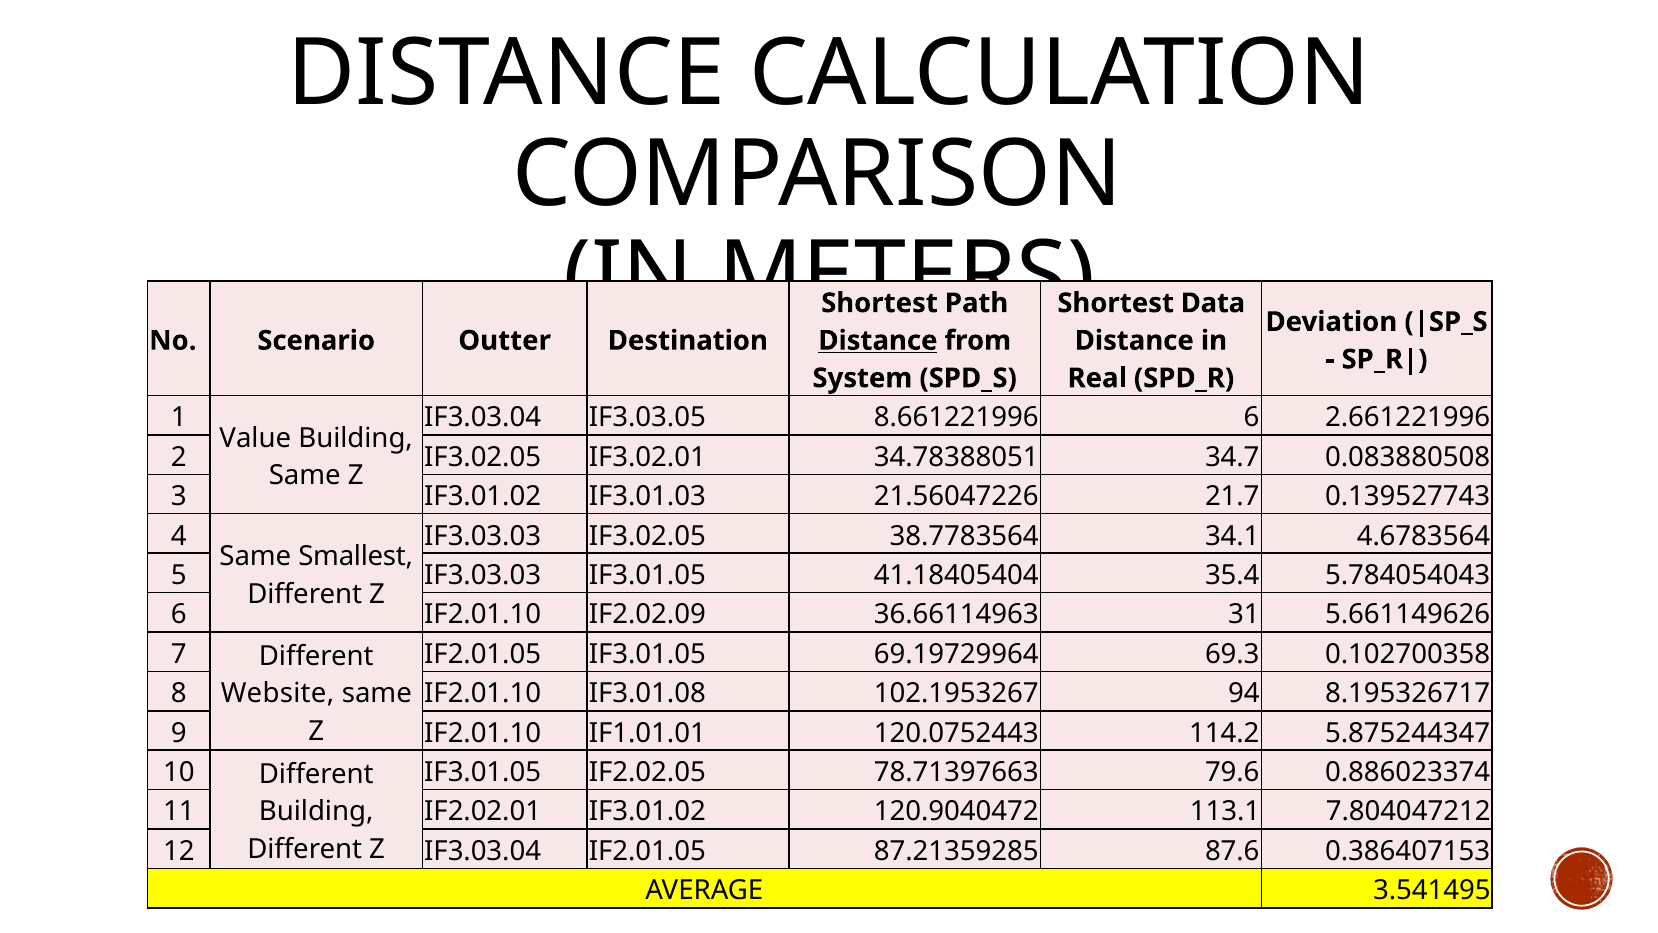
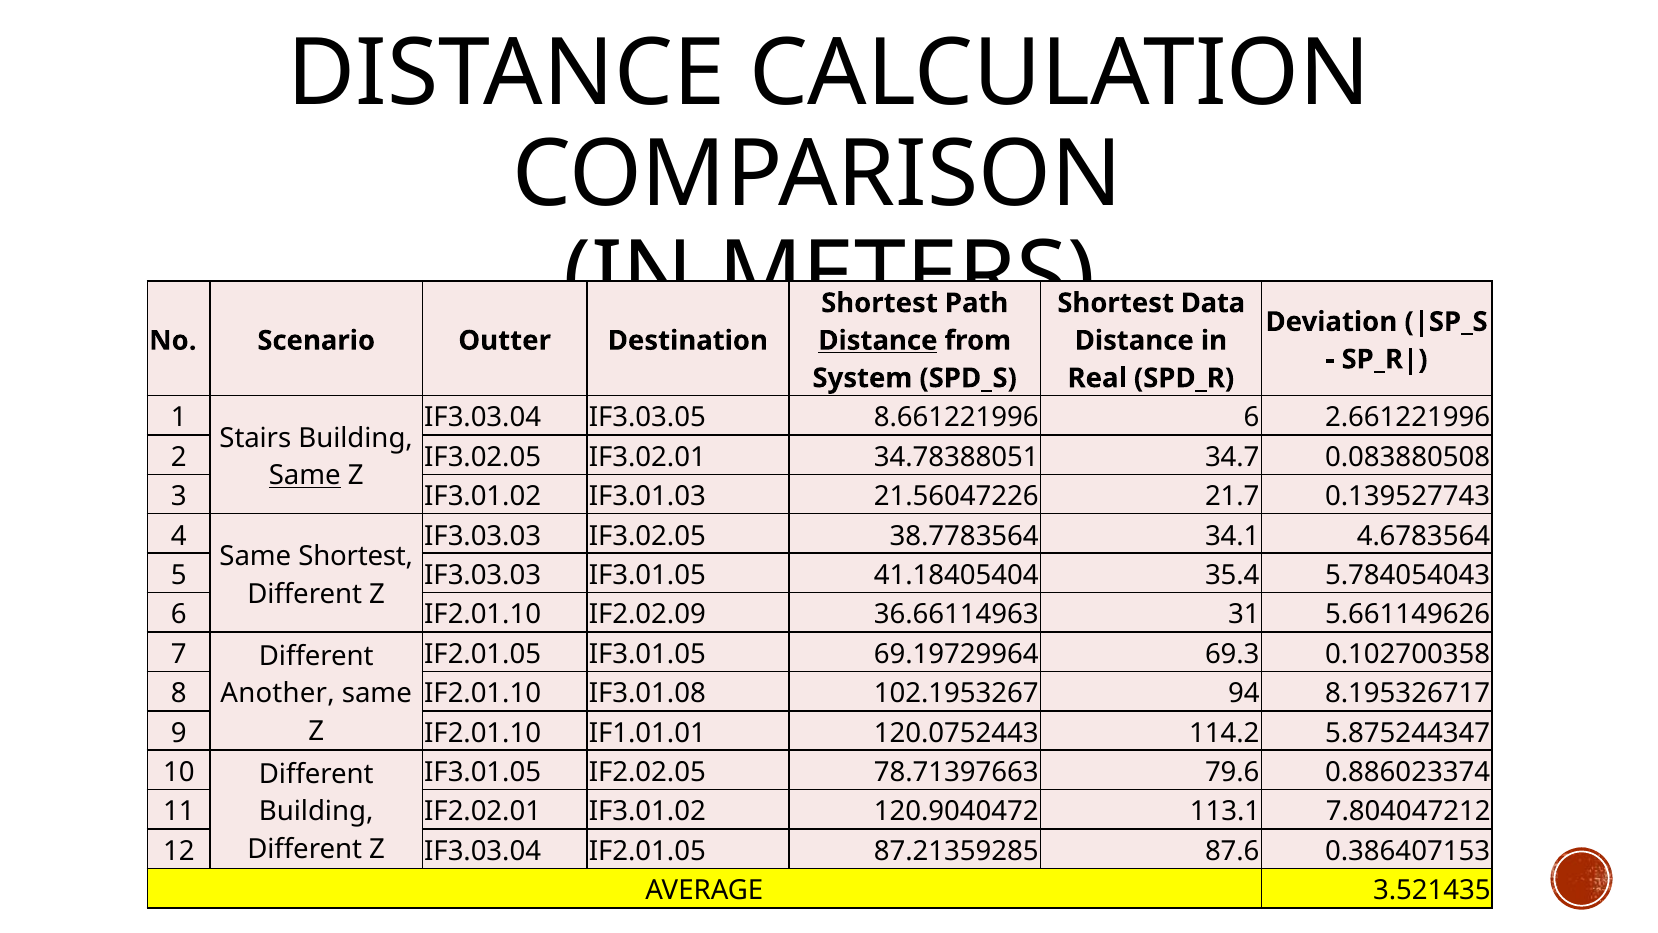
Value: Value -> Stairs (255, 438)
Same underline: none -> present (305, 476)
Same Smallest: Smallest -> Shortest (356, 556)
Website: Website -> Another (278, 693)
3.541495: 3.541495 -> 3.521435 (1432, 890)
